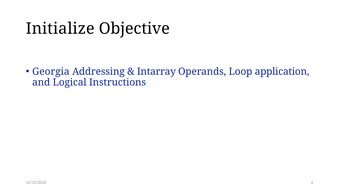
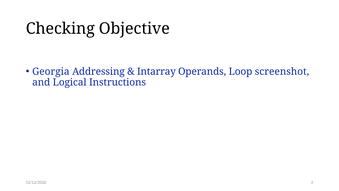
Initialize: Initialize -> Checking (60, 28)
application: application -> screenshot (282, 71)
